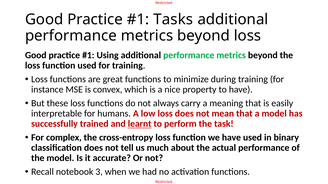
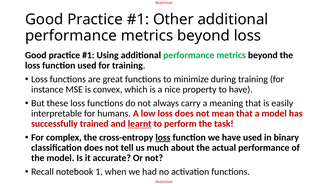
Tasks: Tasks -> Other (173, 19)
loss underline: none -> present (163, 138)
3: 3 -> 1 (99, 172)
